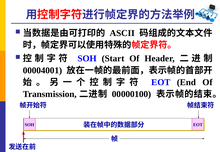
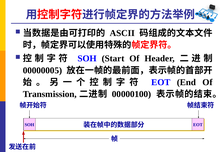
00004001: 00004001 -> 00000005 (42, 71)
